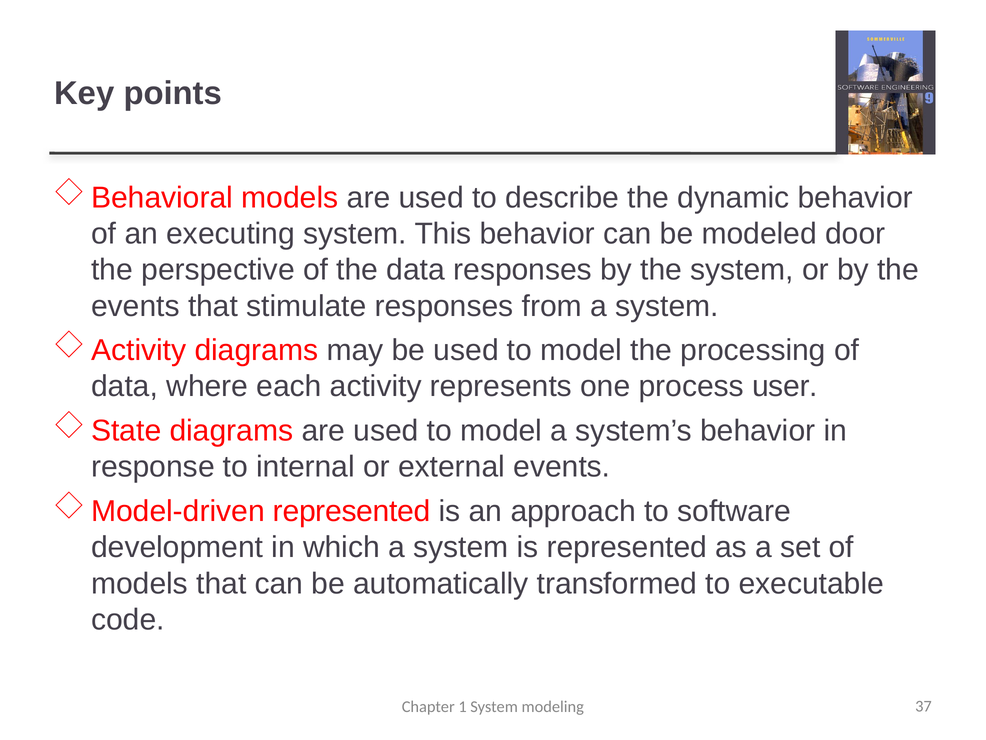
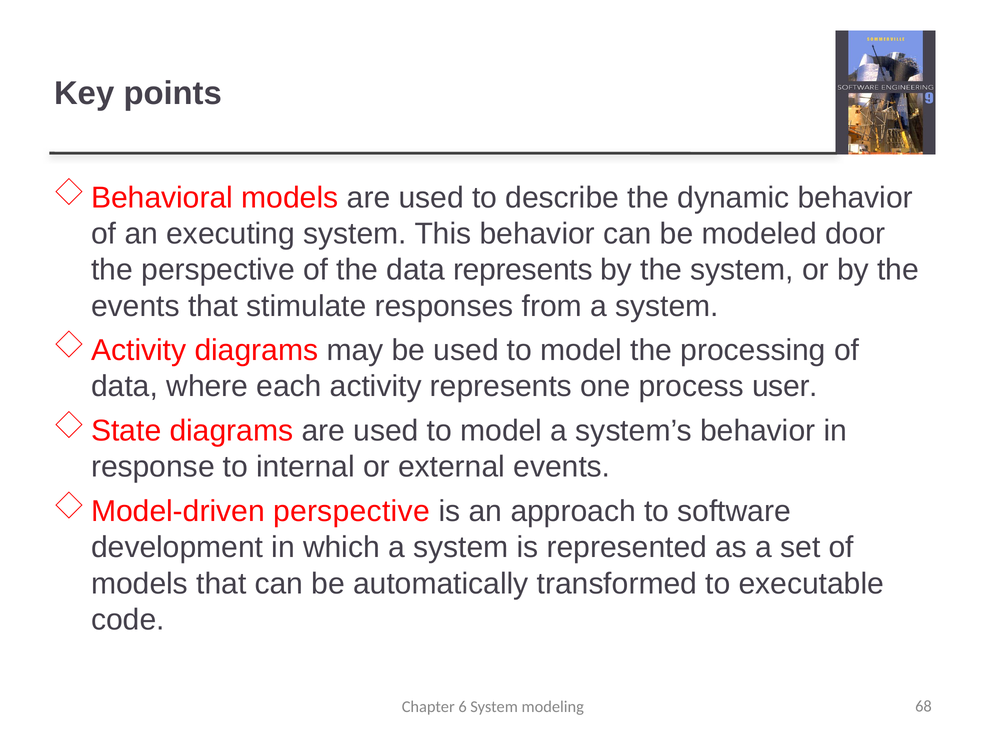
data responses: responses -> represents (523, 270)
Model-driven represented: represented -> perspective (351, 511)
1: 1 -> 6 (463, 706)
37: 37 -> 68 (923, 706)
